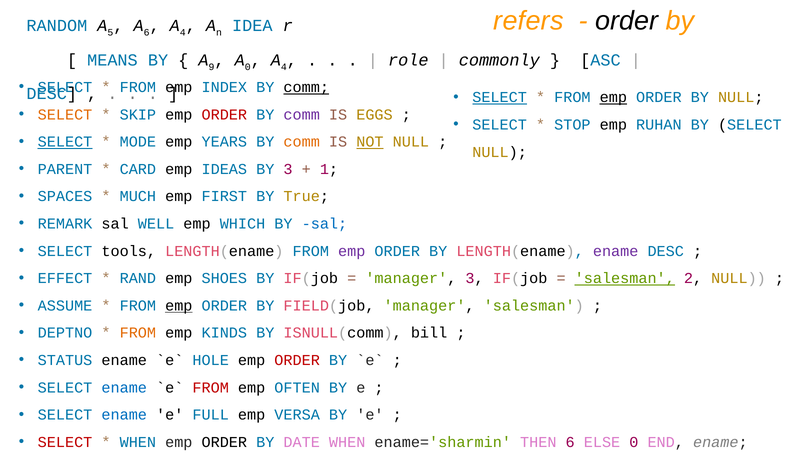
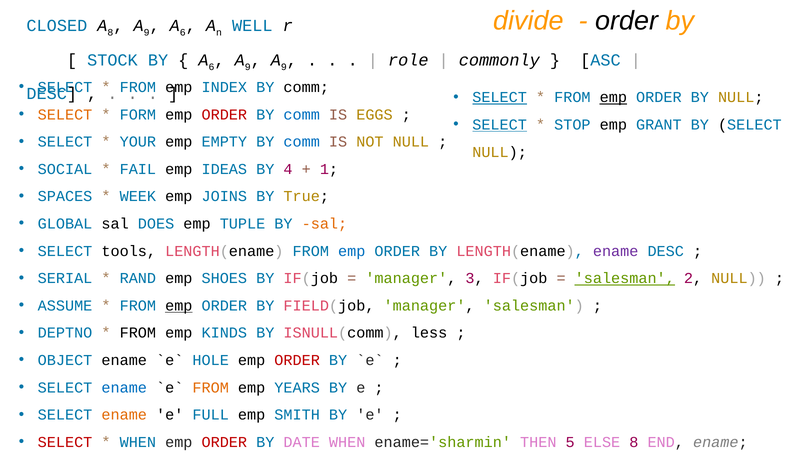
refers: refers -> divide (529, 21)
RANDOM: RANDOM -> CLOSED (57, 26)
5: 5 -> 8 (110, 32)
6: 6 -> 9 (147, 32)
4: 4 -> 6 (183, 32)
IDEA: IDEA -> WELL (252, 26)
MEANS: MEANS -> STOCK (112, 60)
9: 9 -> 6 (212, 67)
0: 0 -> 9 (248, 67)
4: 4 -> 9 (284, 67)
comm underline: present -> none (306, 87)
SKIP: SKIP -> FORM (138, 115)
comm colour: purple -> blue (302, 115)
SELECT underline: none -> present (500, 125)
RUHAN: RUHAN -> GRANT (659, 125)
SELECT underline: present -> none (65, 142)
MODE: MODE -> YOUR (138, 142)
YEARS: YEARS -> EMPTY (224, 142)
comm colour: orange -> blue (302, 142)
NOT underline: present -> none (370, 142)
PARENT: PARENT -> SOCIAL (65, 169)
CARD: CARD -> FAIL (138, 169)
BY 3: 3 -> 4 (288, 169)
MUCH: MUCH -> WEEK (138, 197)
FIRST: FIRST -> JOINS (224, 197)
REMARK: REMARK -> GLOBAL (65, 224)
WELL: WELL -> DOES (156, 224)
WHICH: WHICH -> TUPLE (243, 224)
sal colour: blue -> orange (324, 224)
emp colour: purple -> blue (352, 251)
EFFECT: EFFECT -> SERIAL (65, 278)
FROM colour: orange -> black (138, 333)
bill: bill -> less (429, 333)
STATUS: STATUS -> OBJECT (65, 360)
FROM colour: red -> orange (211, 388)
OFTEN: OFTEN -> YEARS (297, 388)
ename colour: blue -> orange (124, 415)
VERSA: VERSA -> SMITH (297, 415)
ORDER colour: black -> red (224, 442)
THEN 6: 6 -> 5 (570, 442)
ELSE 0: 0 -> 8 (634, 442)
